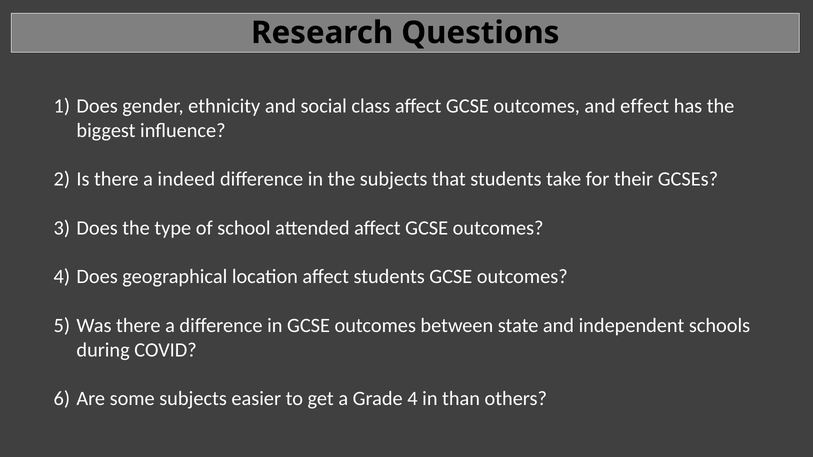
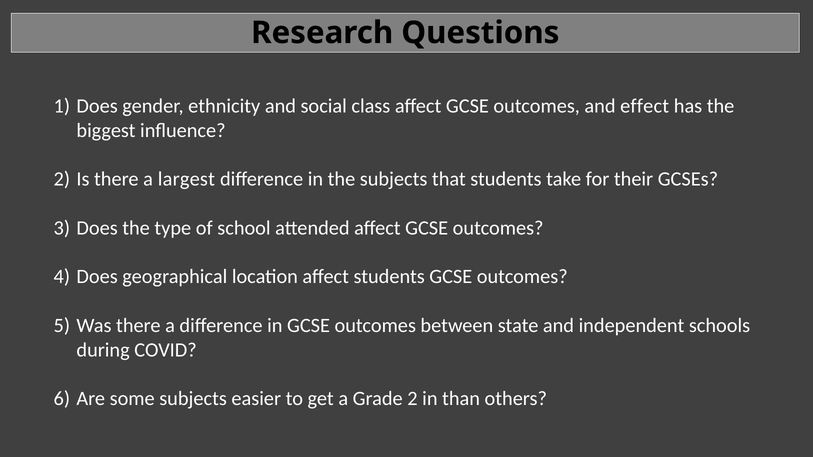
indeed: indeed -> largest (186, 179)
Grade 4: 4 -> 2 (412, 399)
